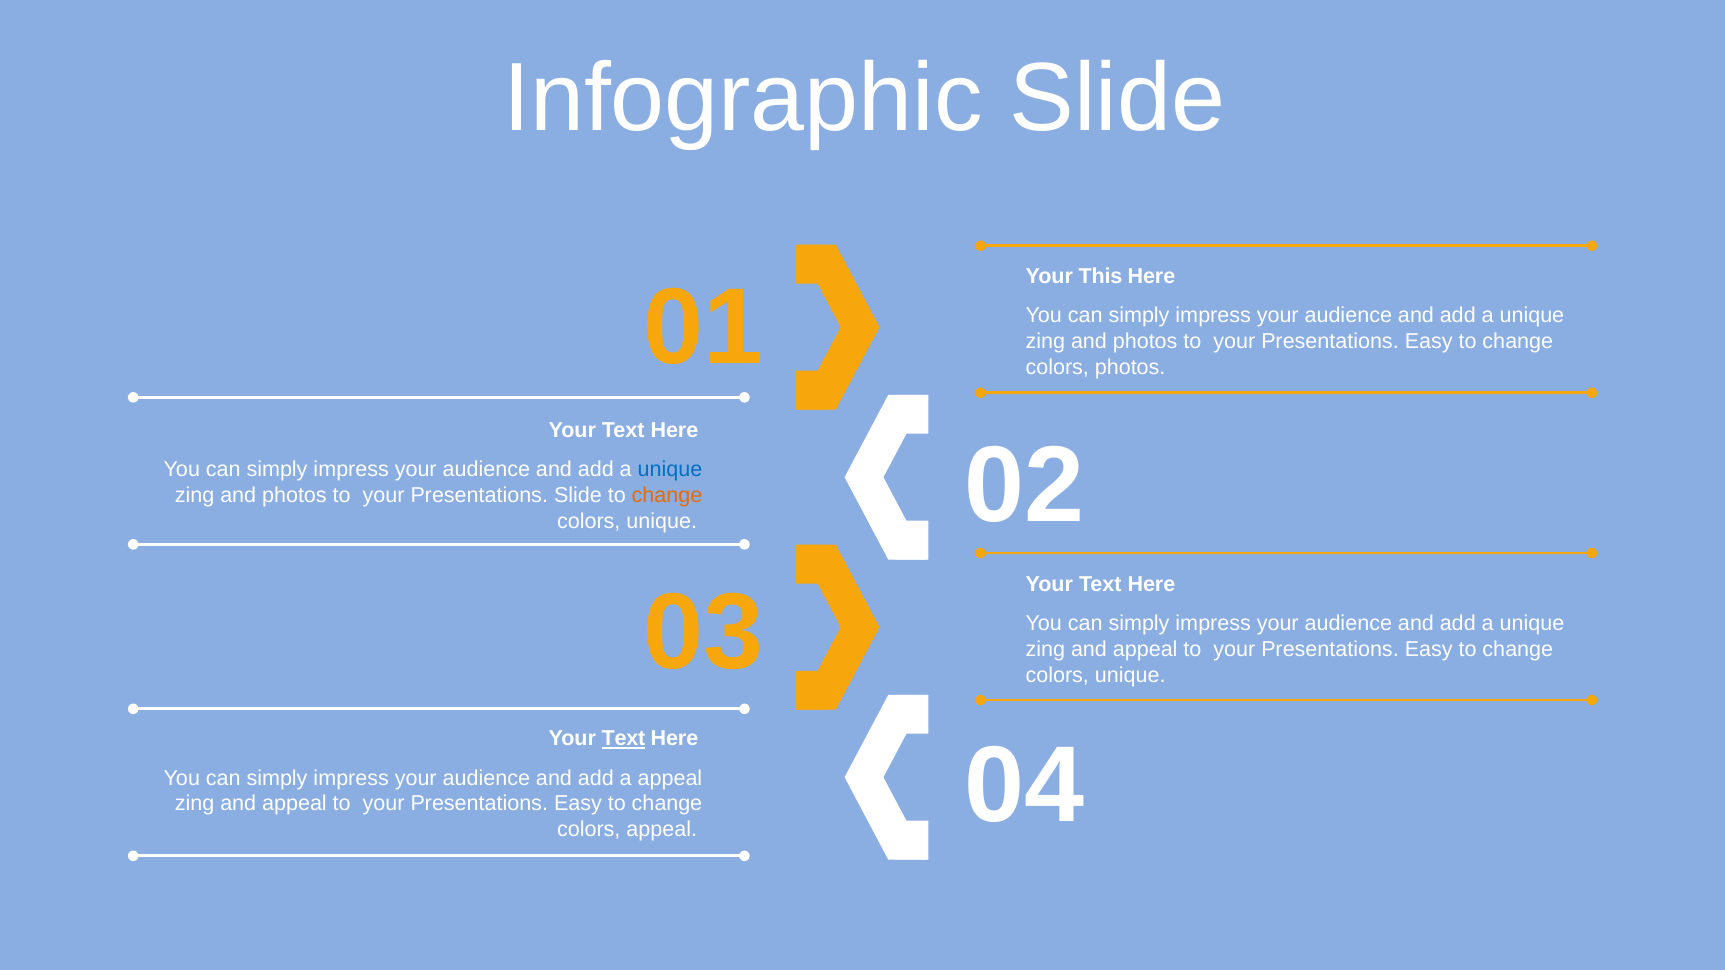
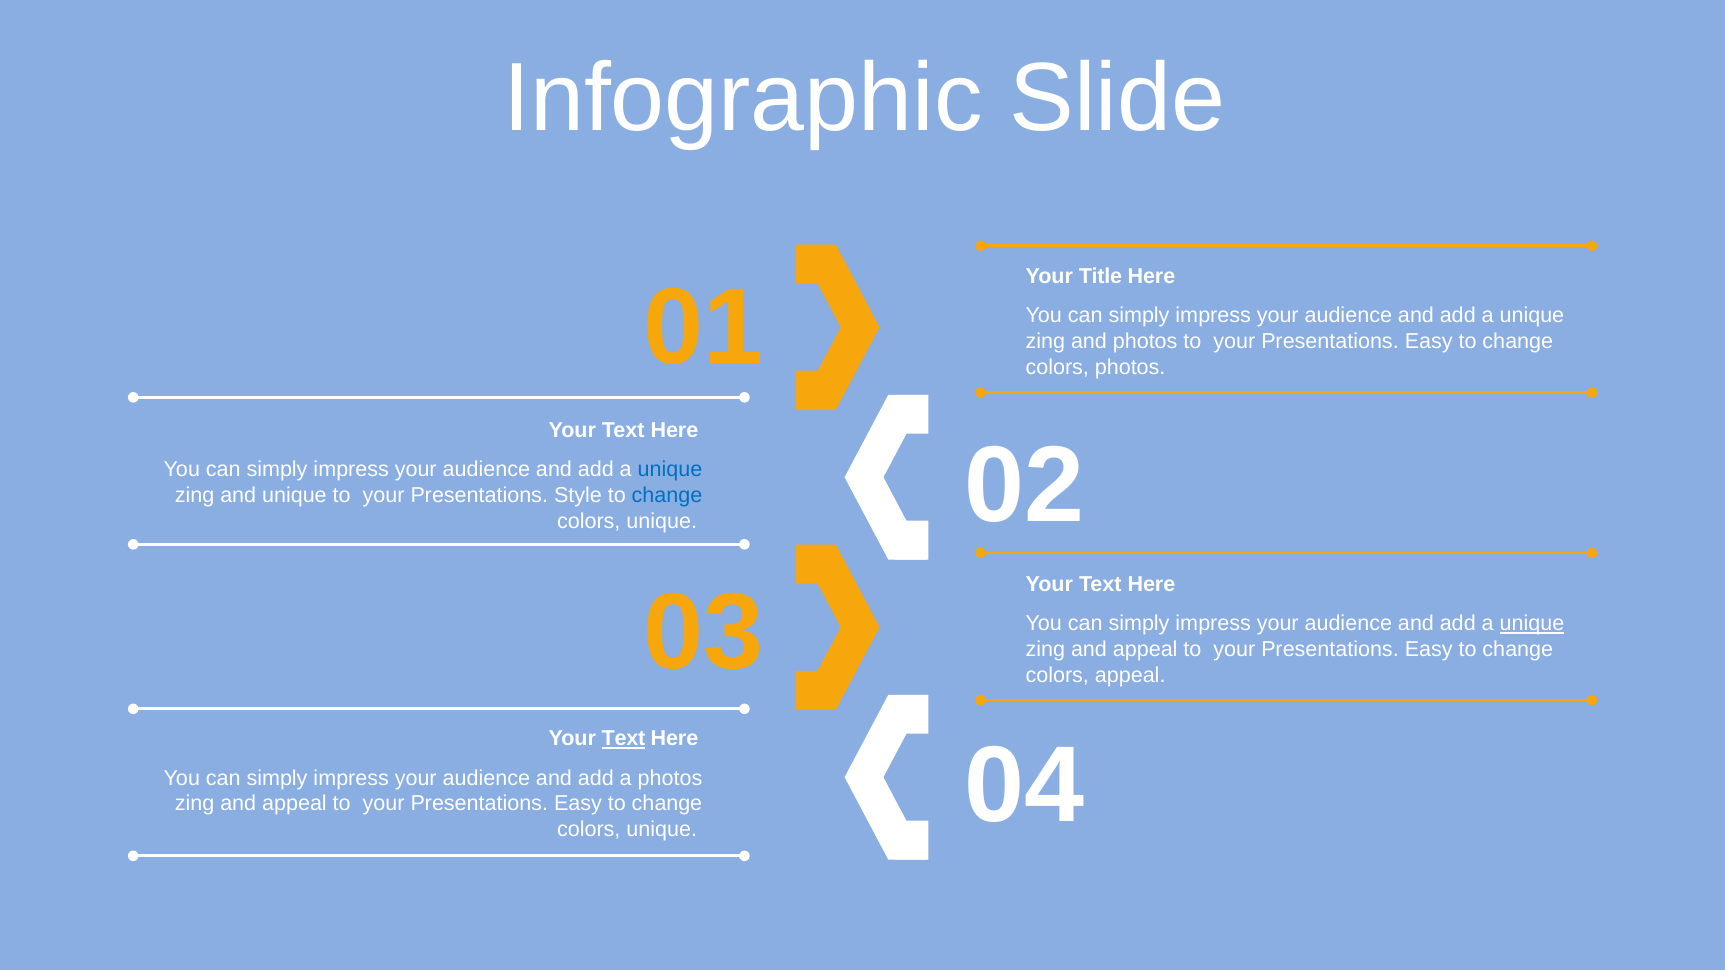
This: This -> Title (1100, 276)
photos: photos -> unique (294, 496)
Presentations Slide: Slide -> Style (578, 496)
change colour: orange -> blue (667, 496)
unique underline: none -> present (1532, 624)
unique: unique -> appeal (1130, 676)
a appeal: appeal -> photos (670, 778)
appeal: appeal -> unique (662, 830)
